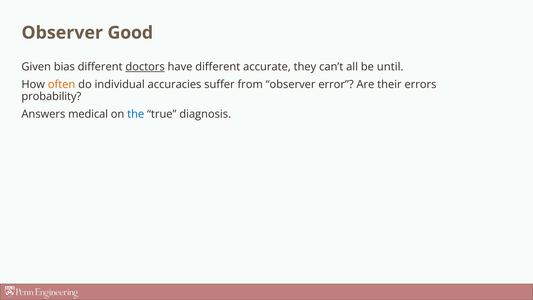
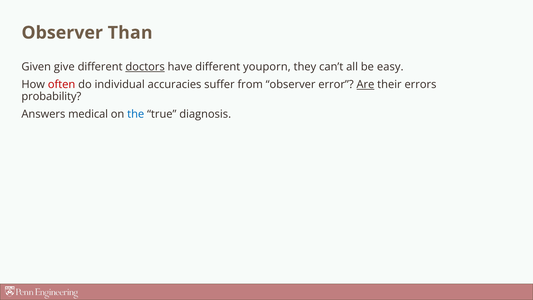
Good: Good -> Than (130, 33)
bias: bias -> give (64, 67)
accurate: accurate -> youporn (267, 67)
until: until -> easy (390, 67)
often colour: orange -> red (62, 84)
Are underline: none -> present (365, 84)
